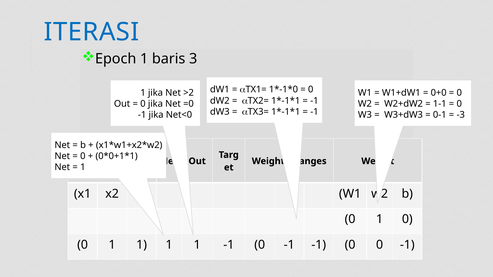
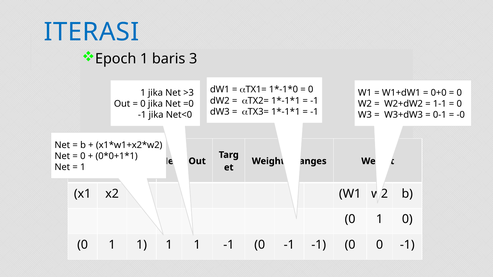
>2: >2 -> >3 (189, 93)
-3: -3 -> -0 (461, 115)
